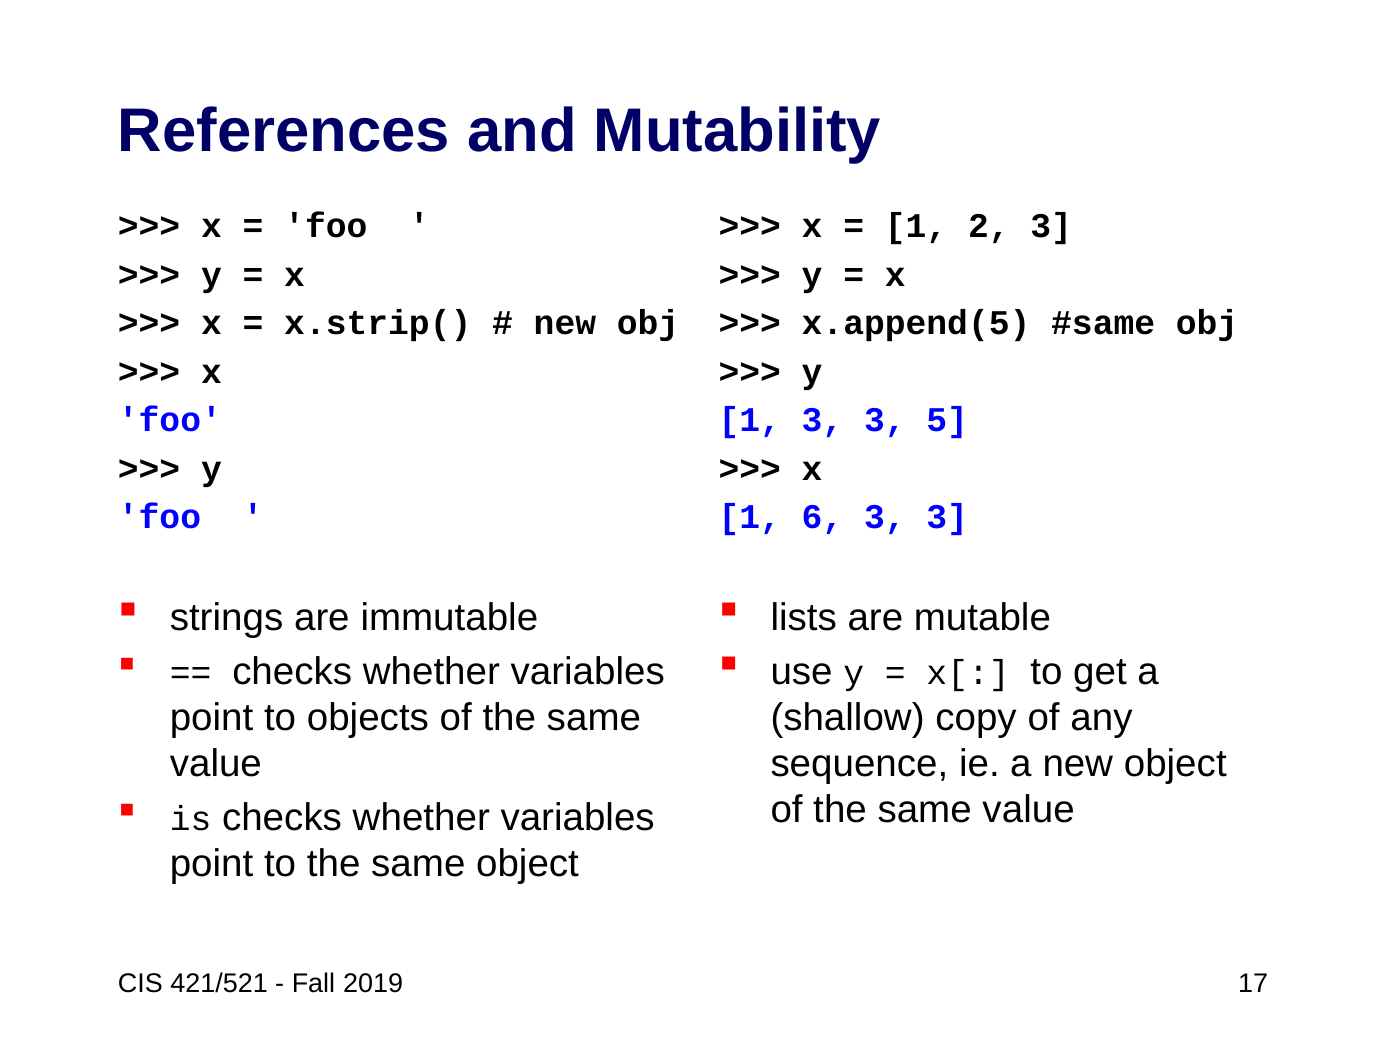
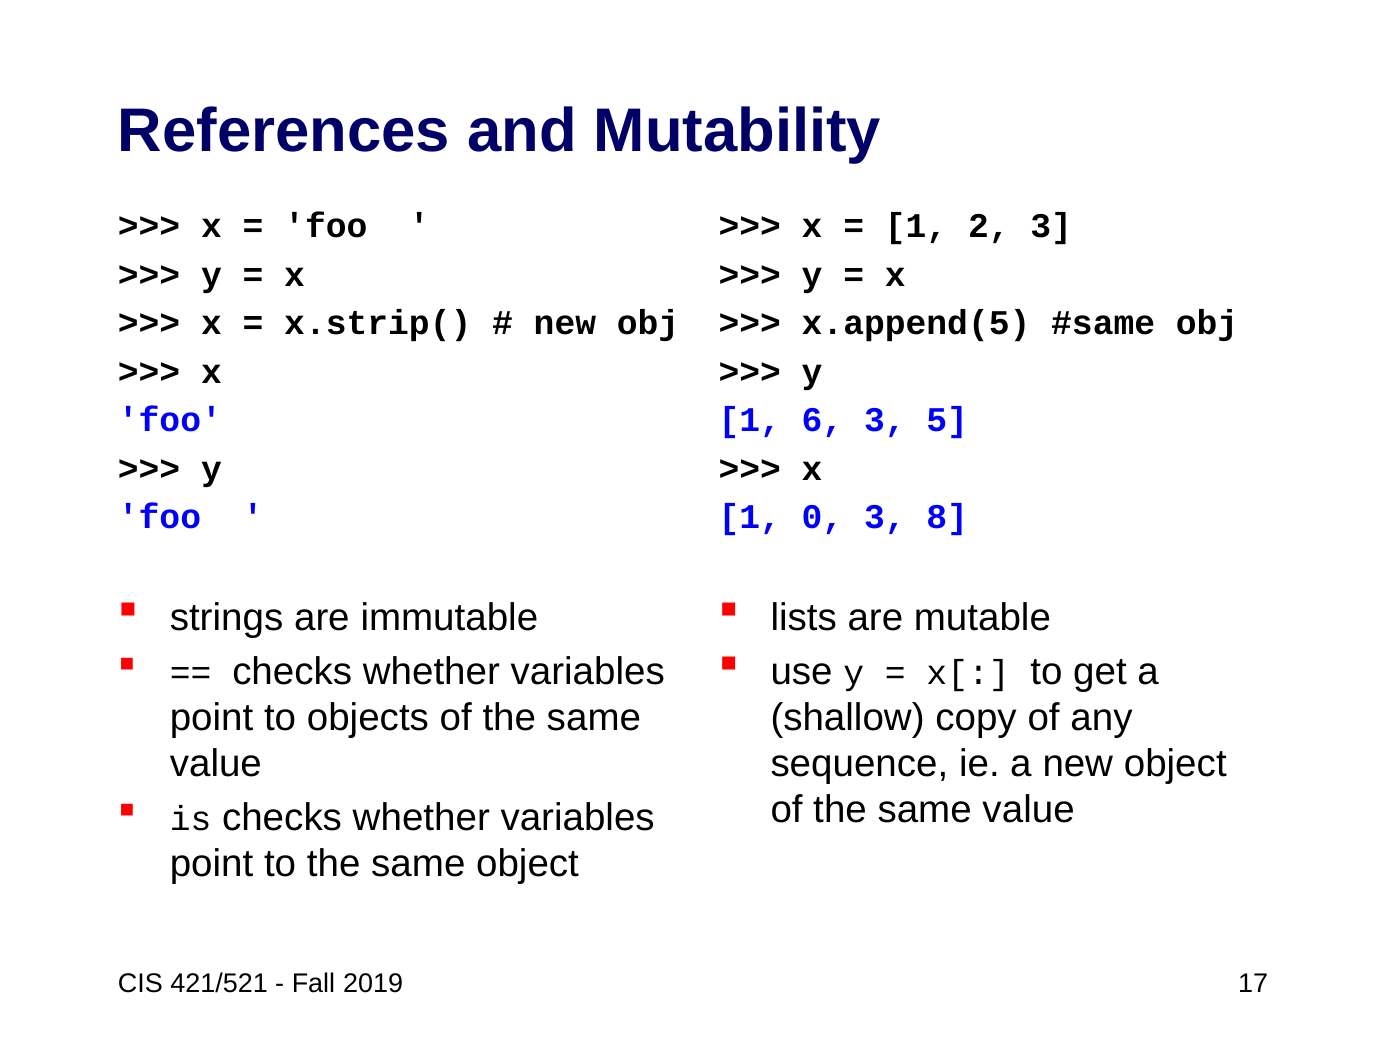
1 3: 3 -> 6 (822, 421)
6: 6 -> 0 (822, 518)
3: 3 -> 8 (947, 518)
